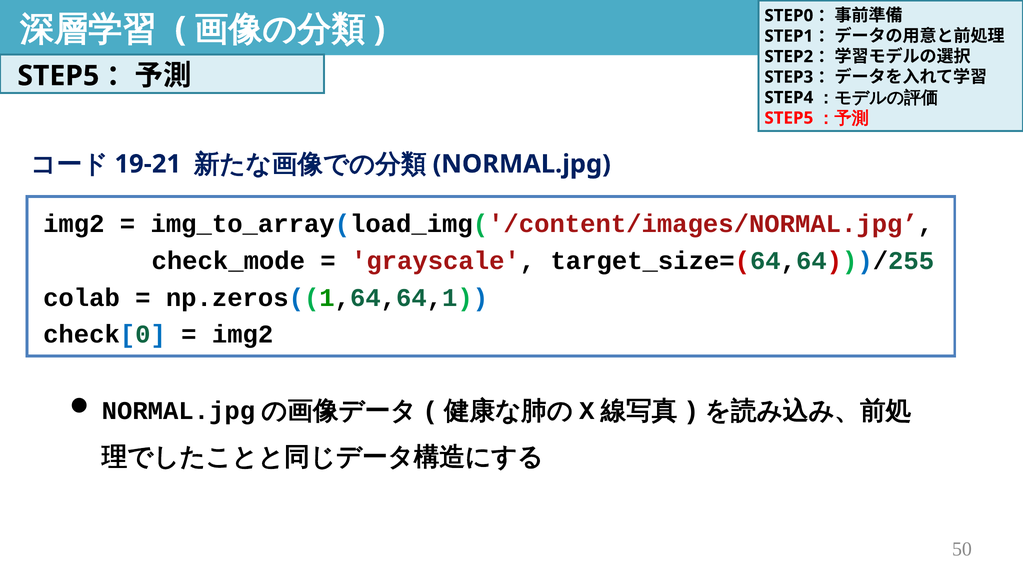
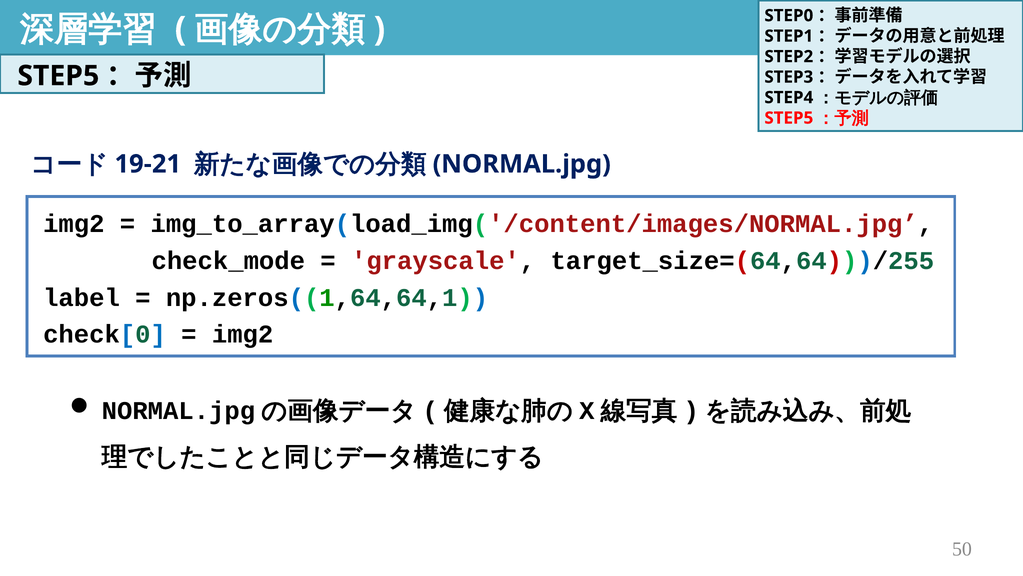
colab: colab -> label (81, 297)
